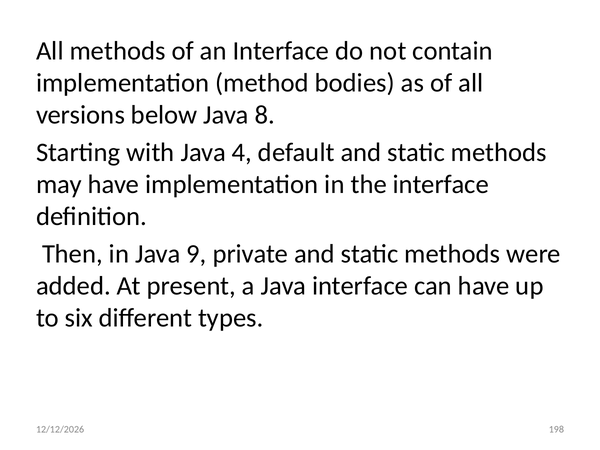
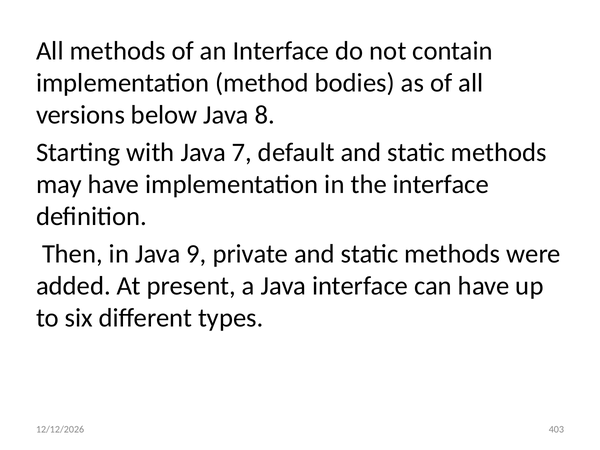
4: 4 -> 7 (242, 152)
198: 198 -> 403 (556, 430)
